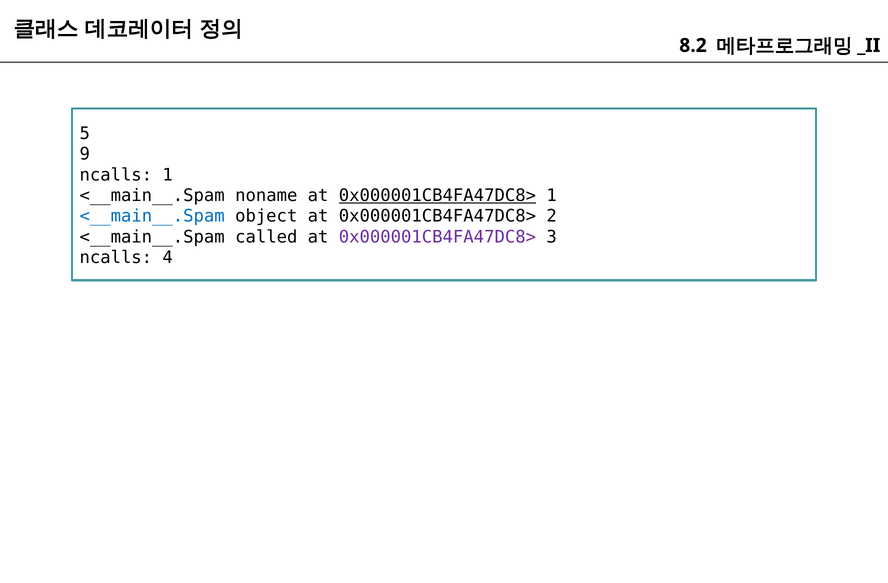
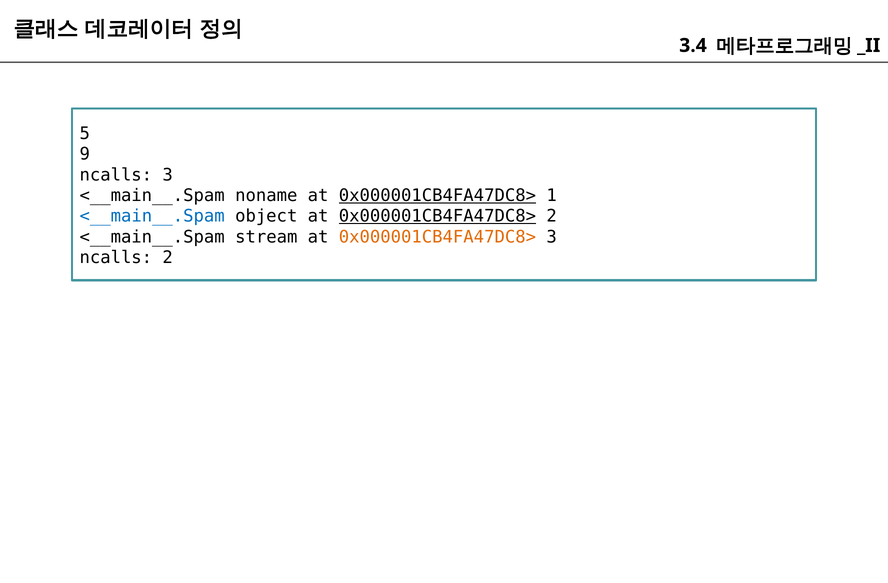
8.2: 8.2 -> 3.4 (693, 46)
ncalls 1: 1 -> 3 (168, 175)
0x000001CB4FA47DC8> underline: none -> present (437, 216)
called: called -> stream (266, 237)
0x000001CB4FA47DC8> colour: purple -> orange (437, 237)
ncalls 4: 4 -> 2 (168, 258)
